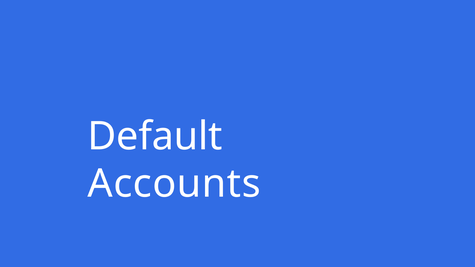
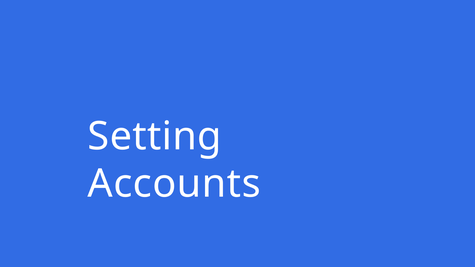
Default: Default -> Setting (155, 136)
